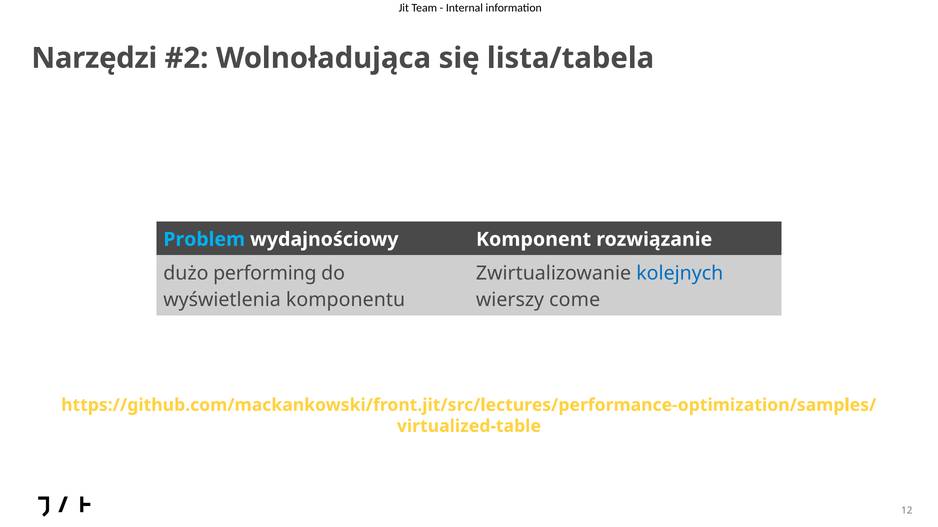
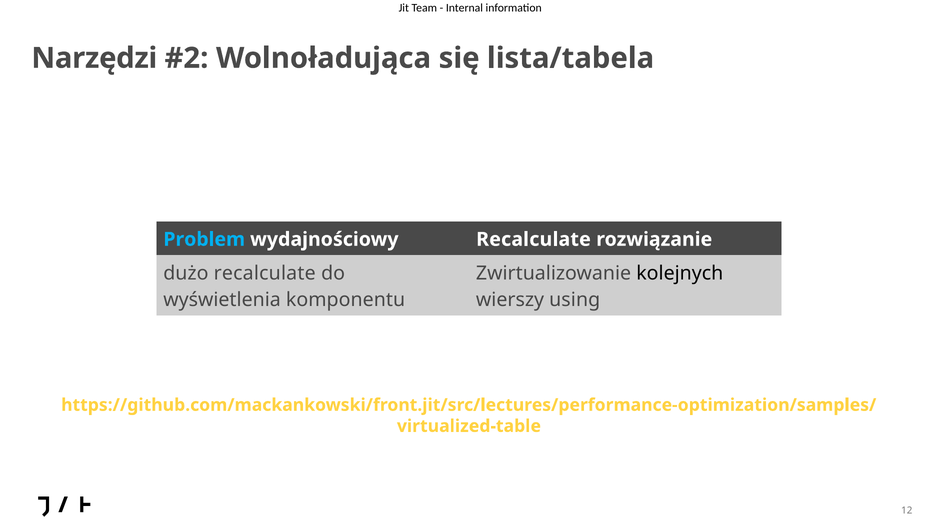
wydajnościowy Komponent: Komponent -> Recalculate (533, 240)
dużo performing: performing -> recalculate (265, 273)
kolejnych colour: blue -> black (680, 273)
come: come -> using (575, 300)
